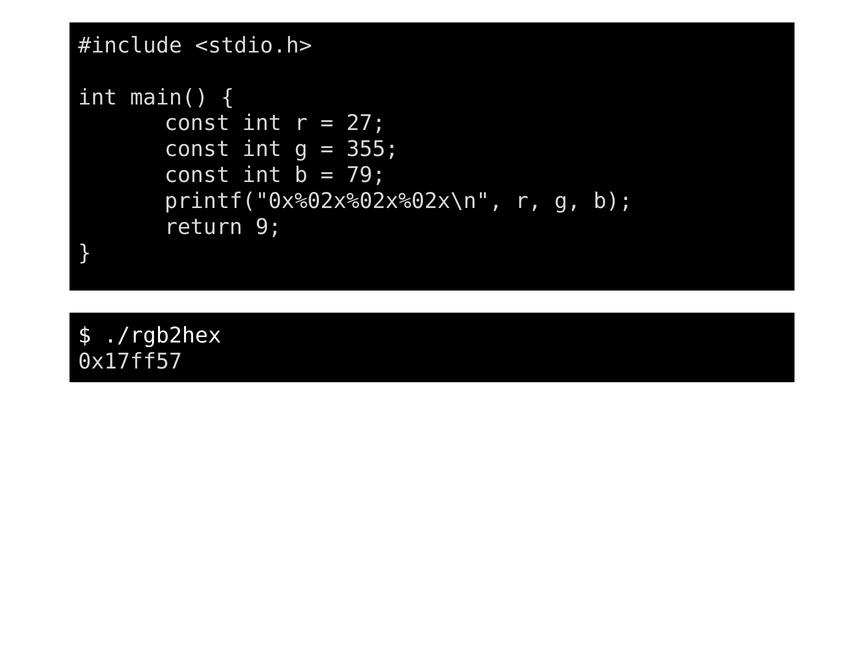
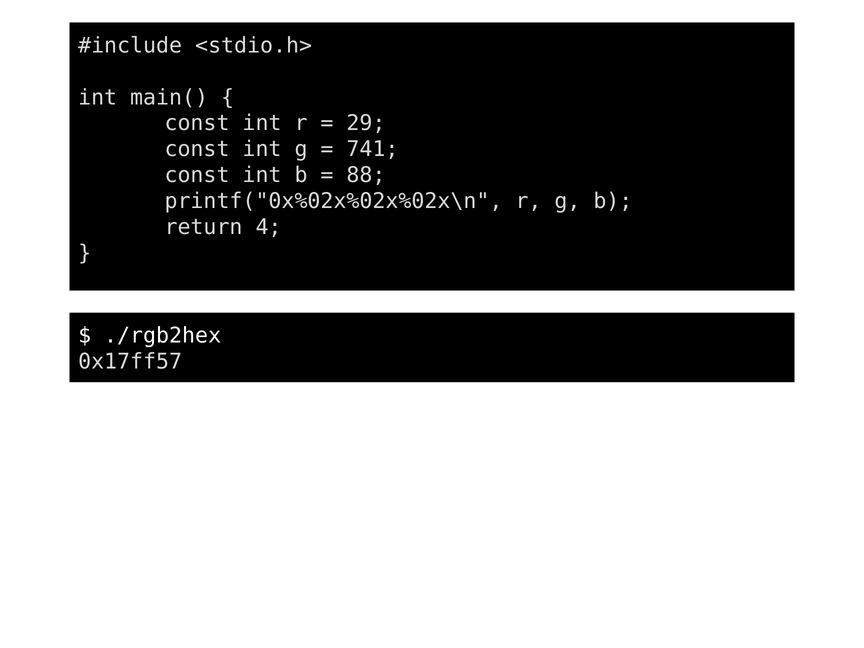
27: 27 -> 29 (366, 123)
355: 355 -> 741 (372, 149)
79: 79 -> 88 (366, 175)
9: 9 -> 4 (268, 227)
